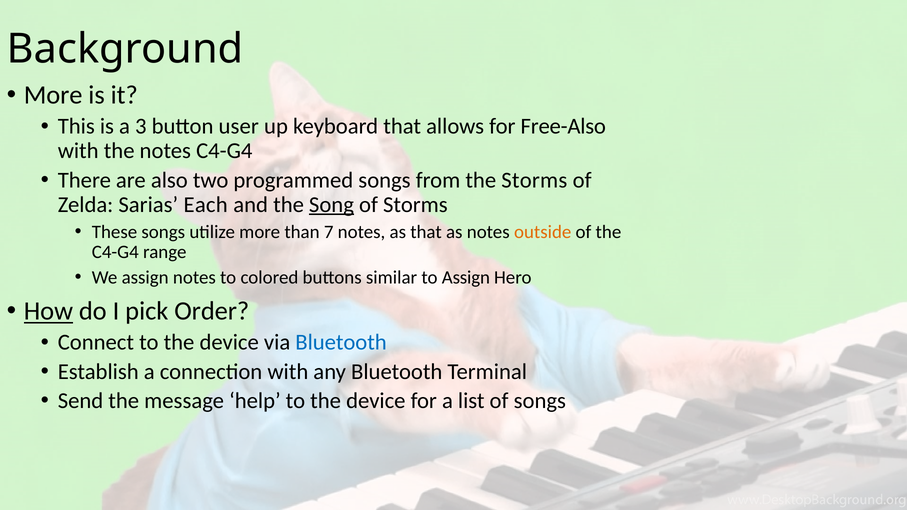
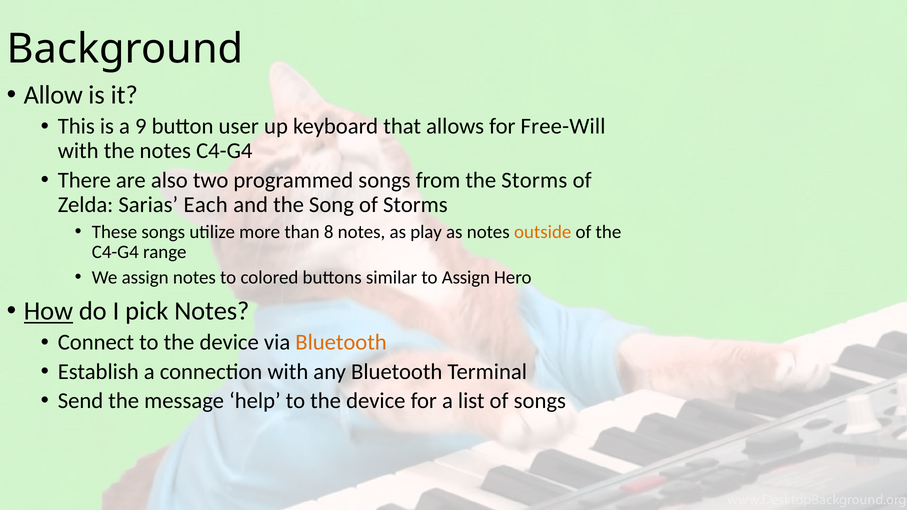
More: More -> Allow (53, 95)
3: 3 -> 9 (141, 127)
Free-Also: Free-Also -> Free-Will (563, 127)
Song underline: present -> none (331, 205)
7: 7 -> 8 (329, 232)
as that: that -> play (426, 232)
pick Order: Order -> Notes (212, 311)
Bluetooth colour: blue -> orange (341, 343)
